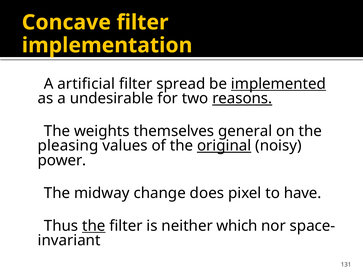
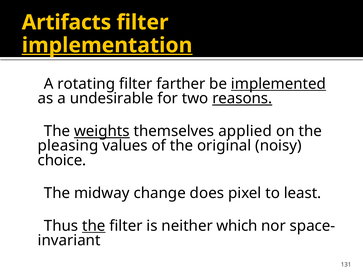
Concave: Concave -> Artifacts (66, 22)
implementation underline: none -> present (107, 45)
artificial: artificial -> rotating (86, 84)
spread: spread -> farther (181, 84)
weights underline: none -> present (102, 131)
general: general -> applied (245, 131)
original underline: present -> none (224, 145)
power: power -> choice (62, 160)
have: have -> least (303, 193)
